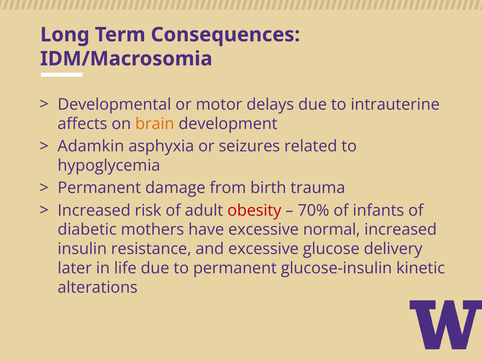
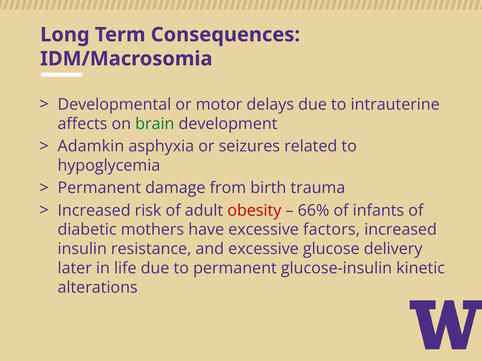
brain colour: orange -> green (155, 124)
70%: 70% -> 66% (314, 211)
normal: normal -> factors (331, 230)
